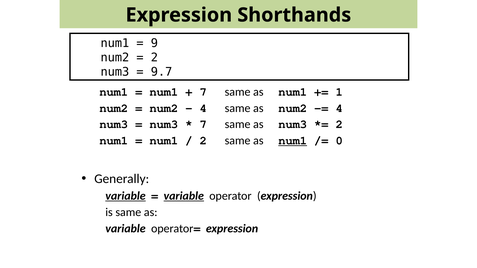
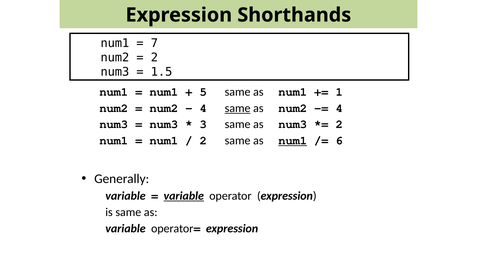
9: 9 -> 7 (154, 43)
9.7: 9.7 -> 1.5 (162, 72)
7: 7 -> 5 (203, 92)
same underline: none -> present (238, 108)
7: 7 -> 3 (203, 125)
0: 0 -> 6 (339, 141)
variable underline: present -> none (126, 196)
